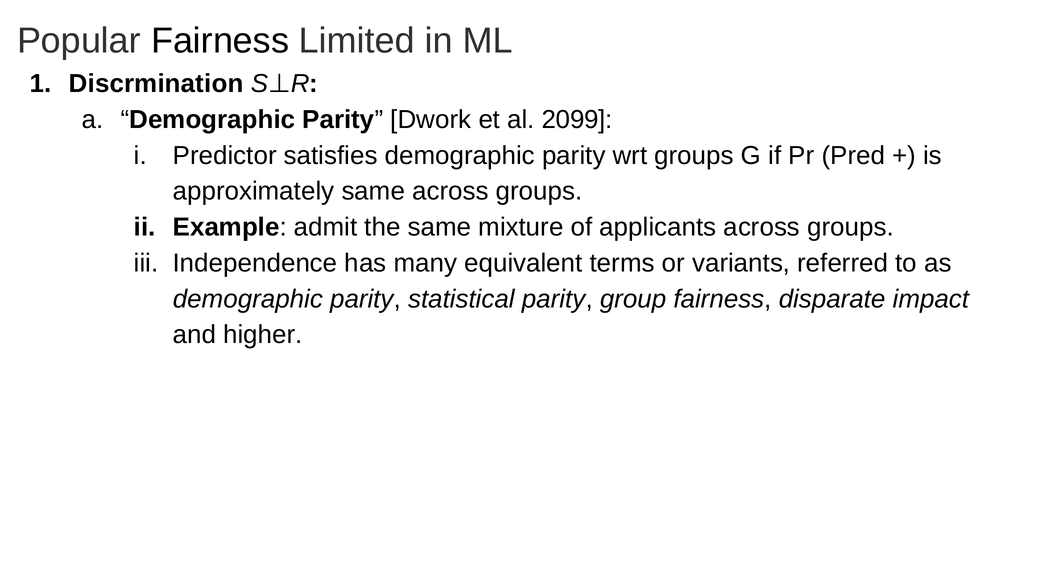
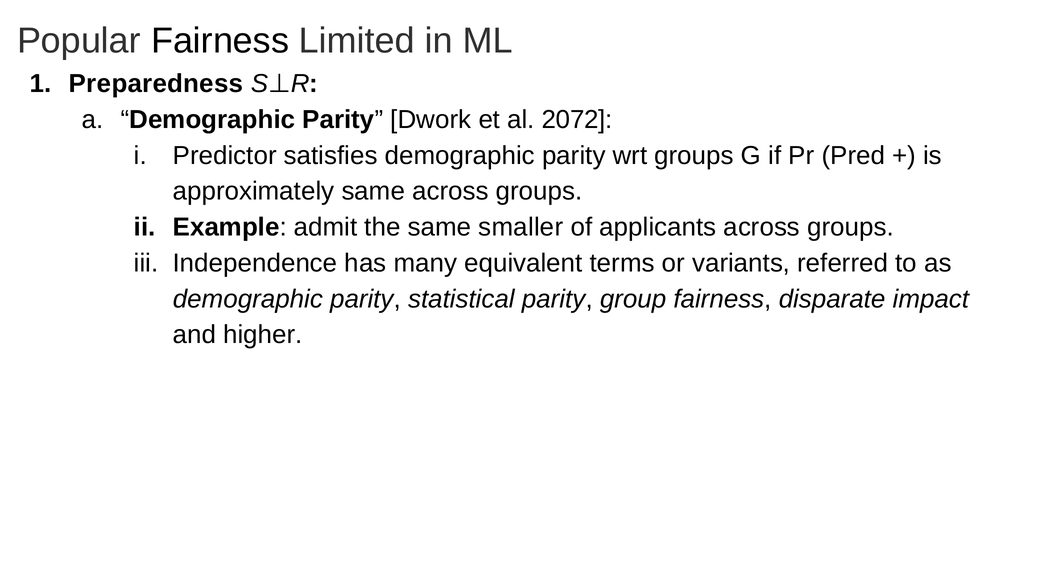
Discrmination: Discrmination -> Preparedness (156, 84)
2099: 2099 -> 2072 (577, 120)
mixture: mixture -> smaller (521, 227)
